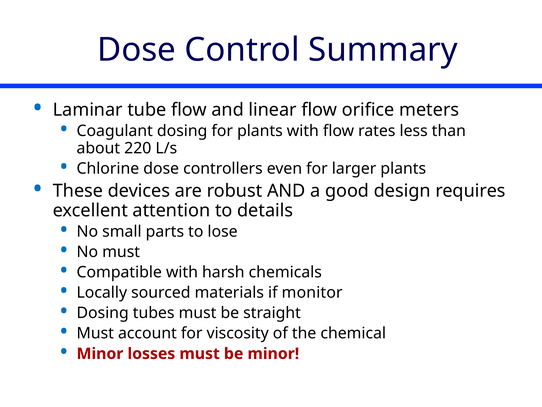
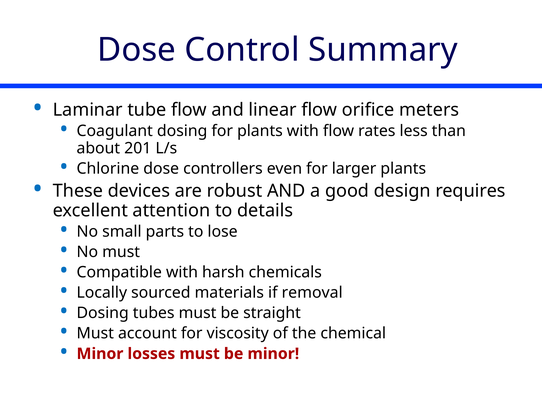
220: 220 -> 201 (138, 148)
monitor: monitor -> removal (312, 292)
